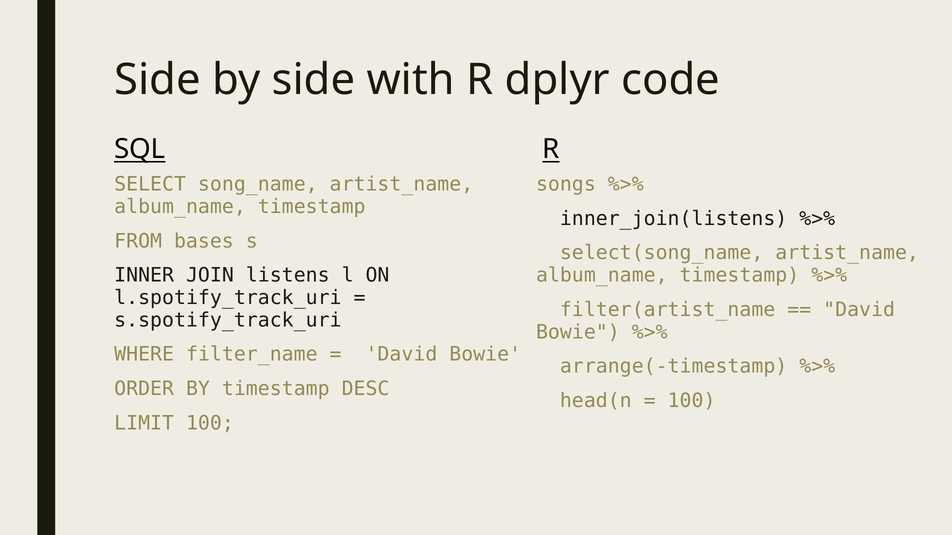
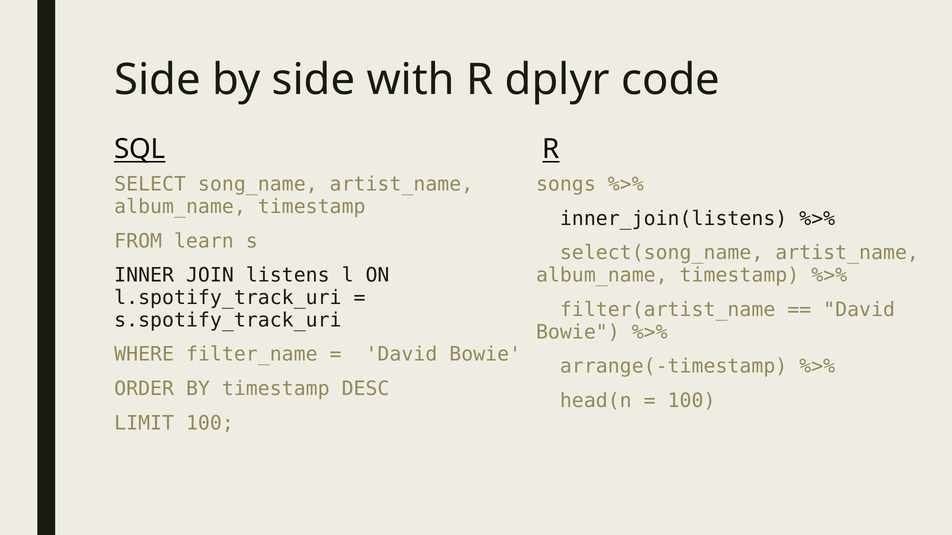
bases: bases -> learn (204, 241)
